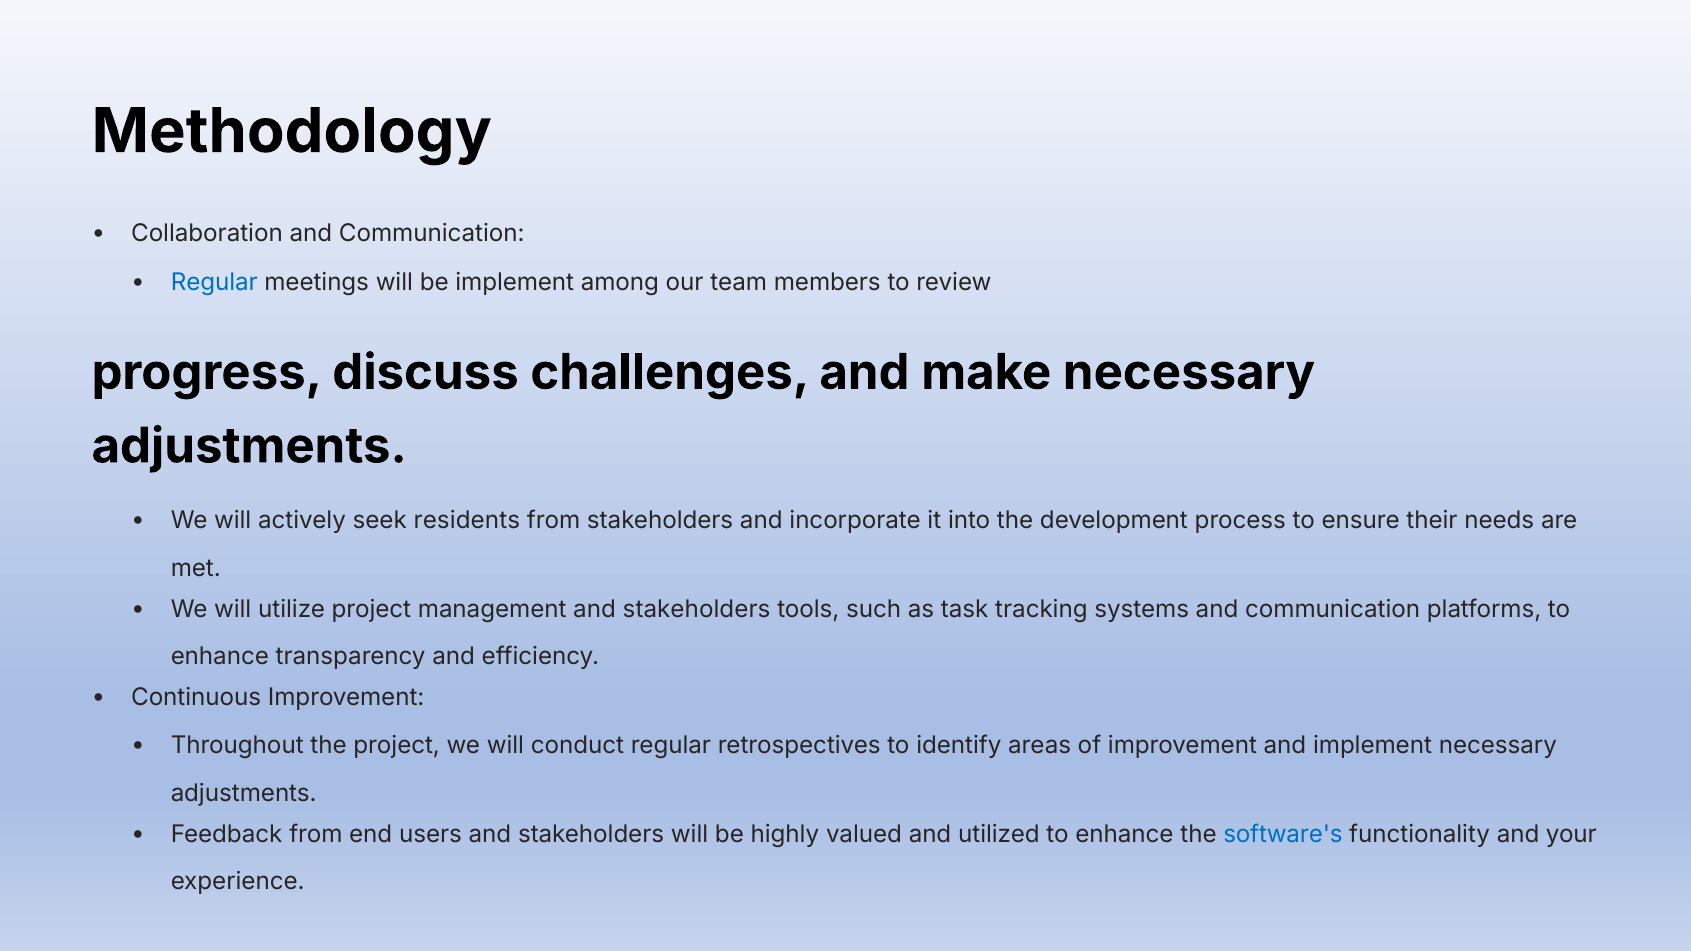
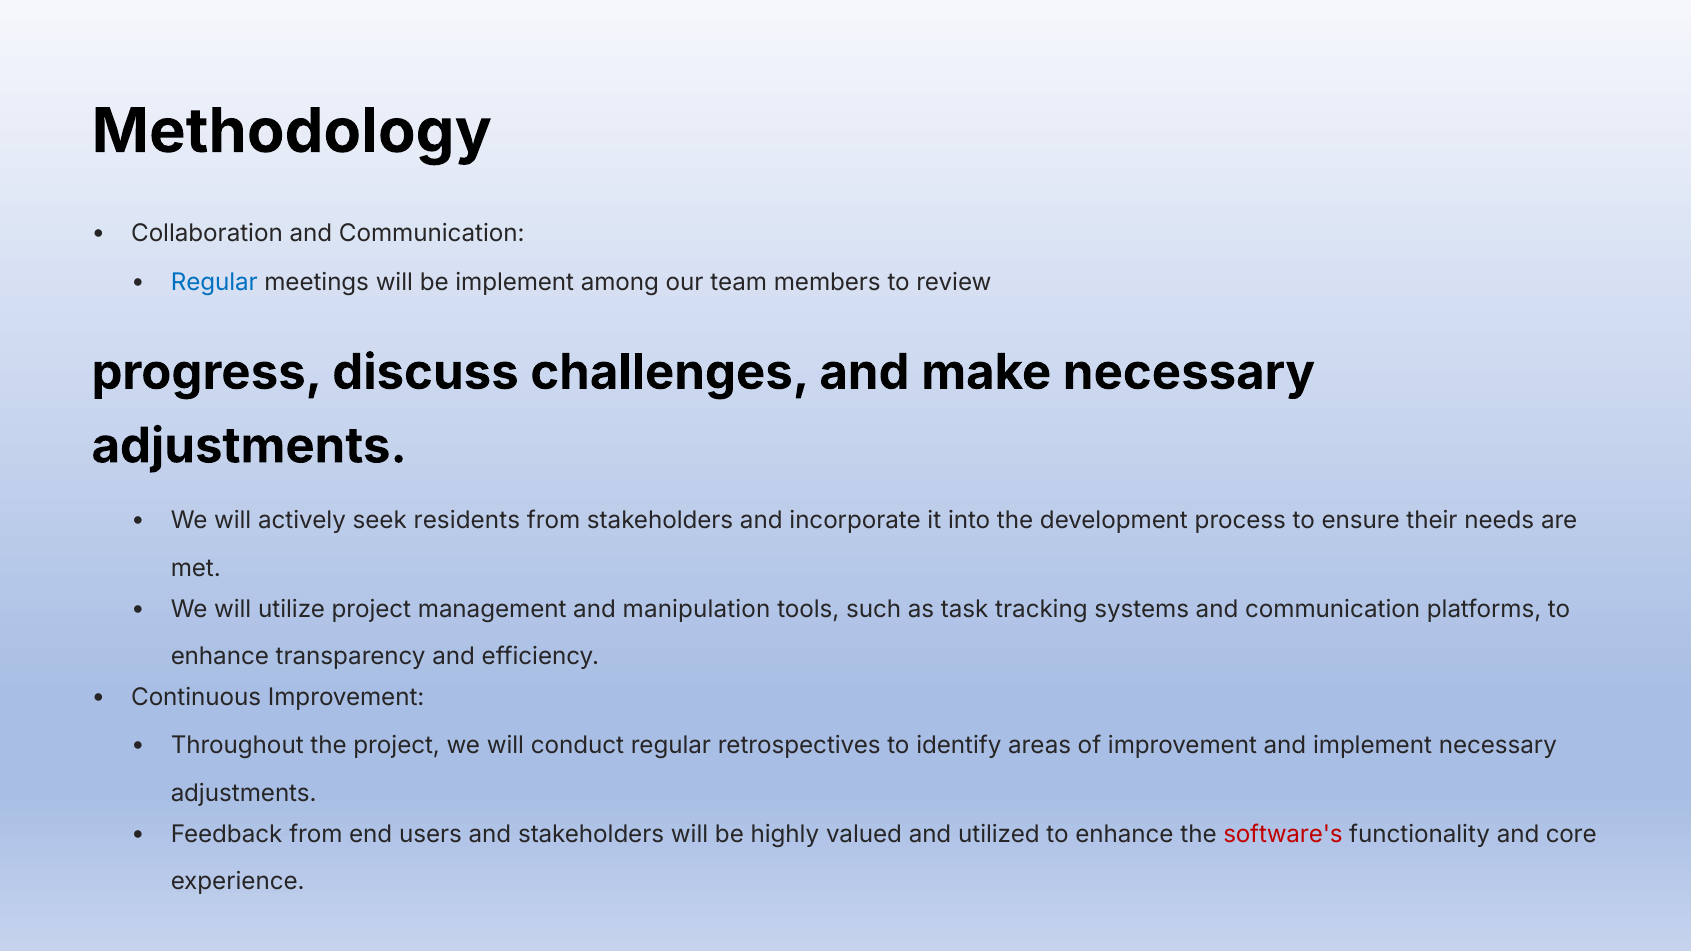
management and stakeholders: stakeholders -> manipulation (697, 609)
software's colour: blue -> red (1283, 834)
your: your -> core (1571, 834)
